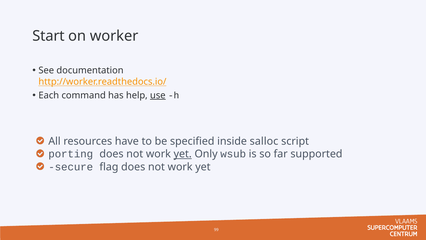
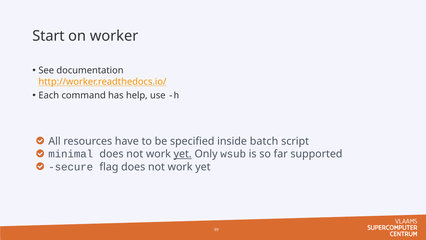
use underline: present -> none (158, 95)
salloc: salloc -> batch (264, 141)
porting: porting -> minimal (71, 154)
